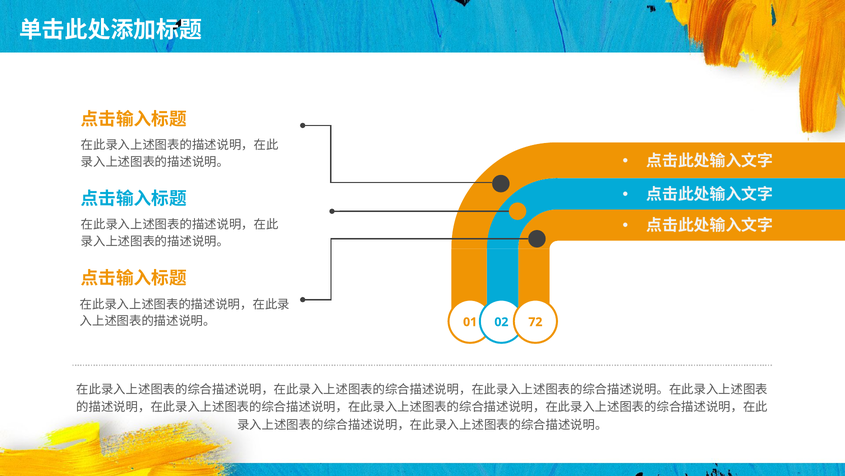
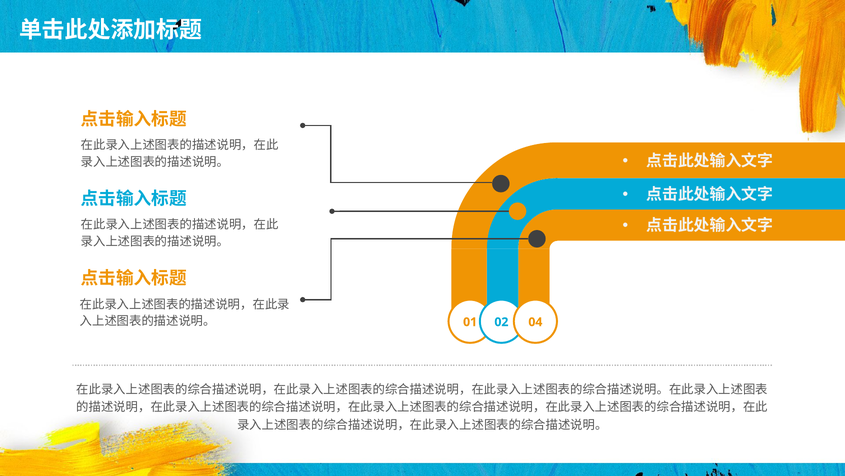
72: 72 -> 04 (535, 322)
